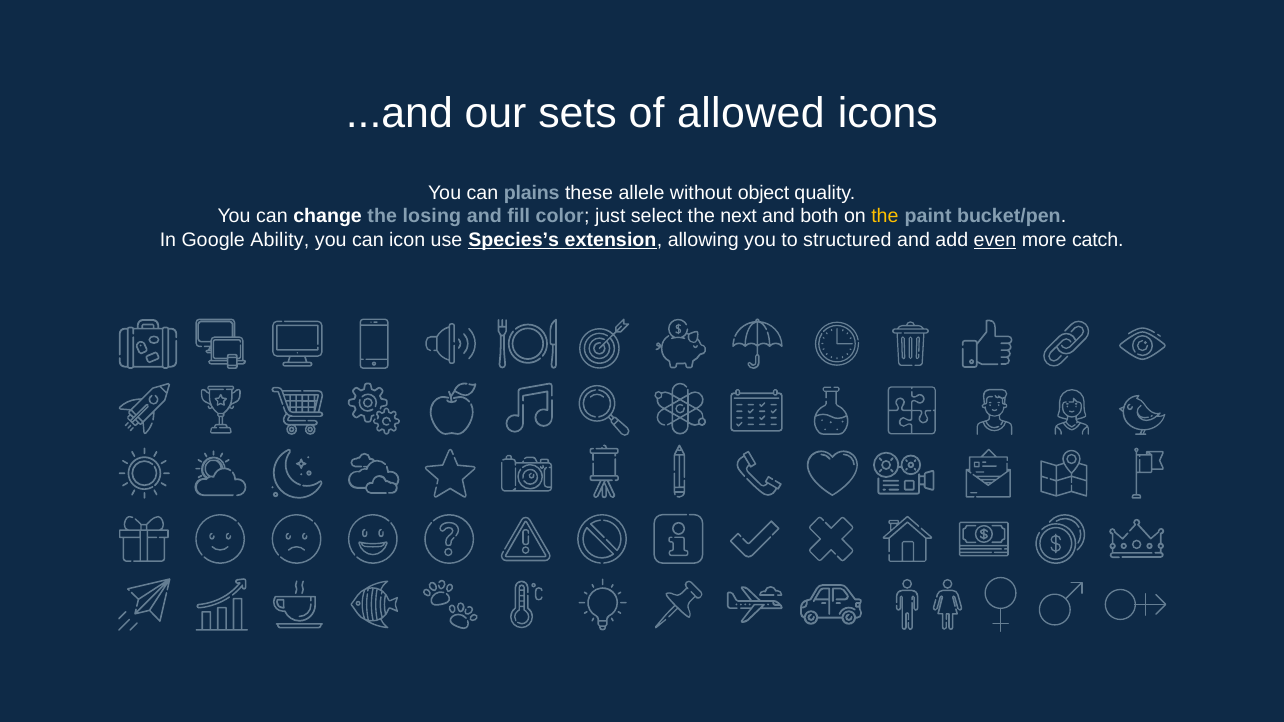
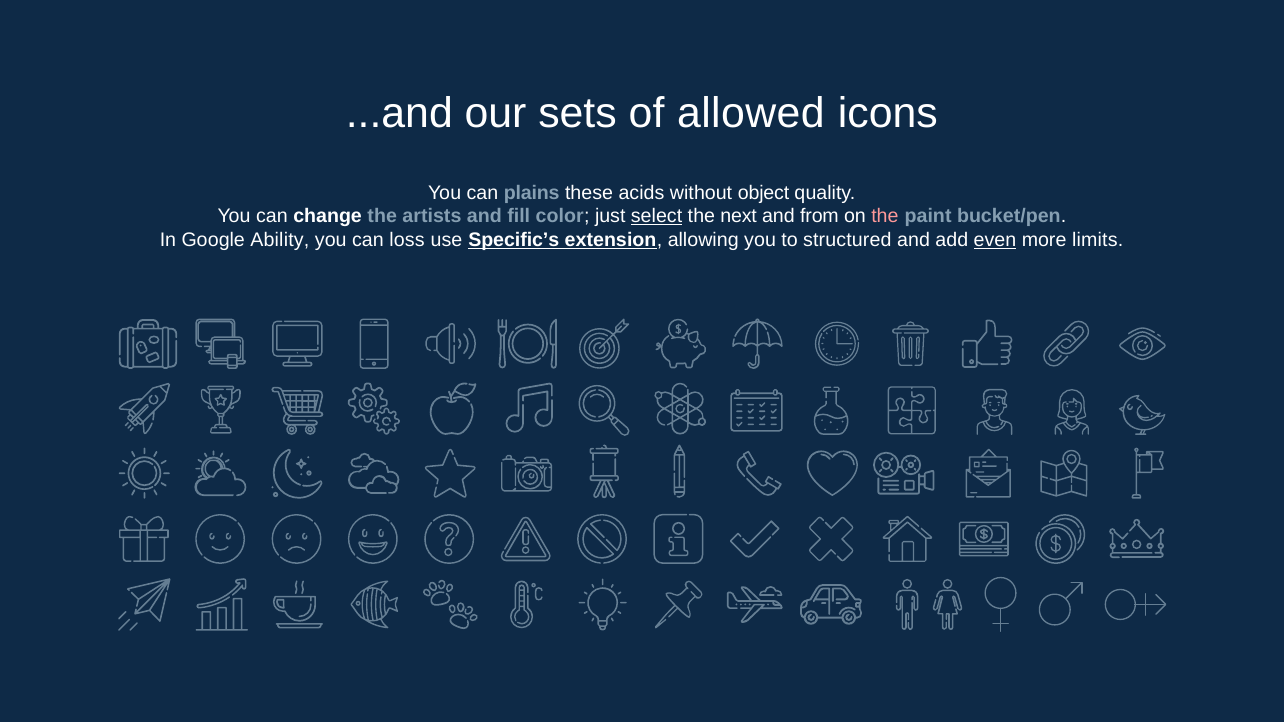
allele: allele -> acids (642, 193)
losing: losing -> artists (432, 216)
select underline: none -> present (657, 216)
both: both -> from (820, 216)
the colour: yellow -> pink (885, 216)
icon: icon -> loss (407, 240)
Species’s: Species’s -> Specific’s (514, 240)
catch: catch -> limits (1098, 240)
